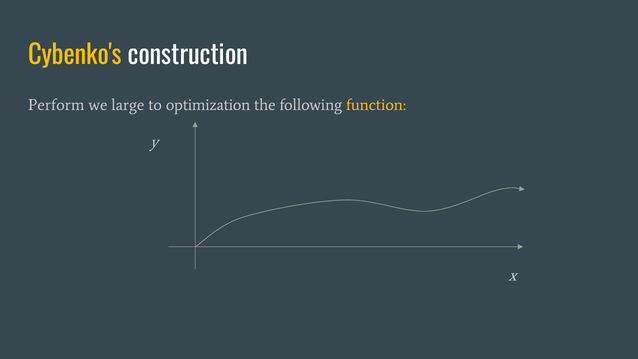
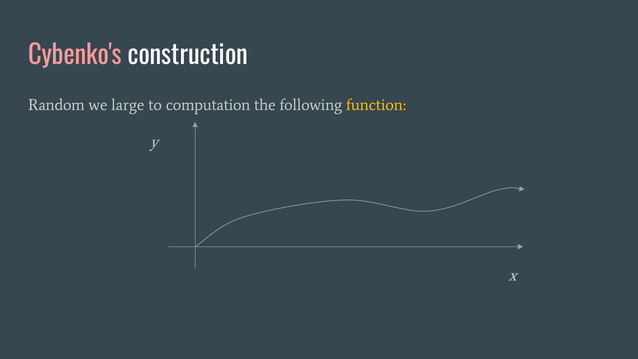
Cybenko's colour: yellow -> pink (75, 55)
Perform: Perform -> Random (56, 105)
optimization: optimization -> computation (208, 105)
